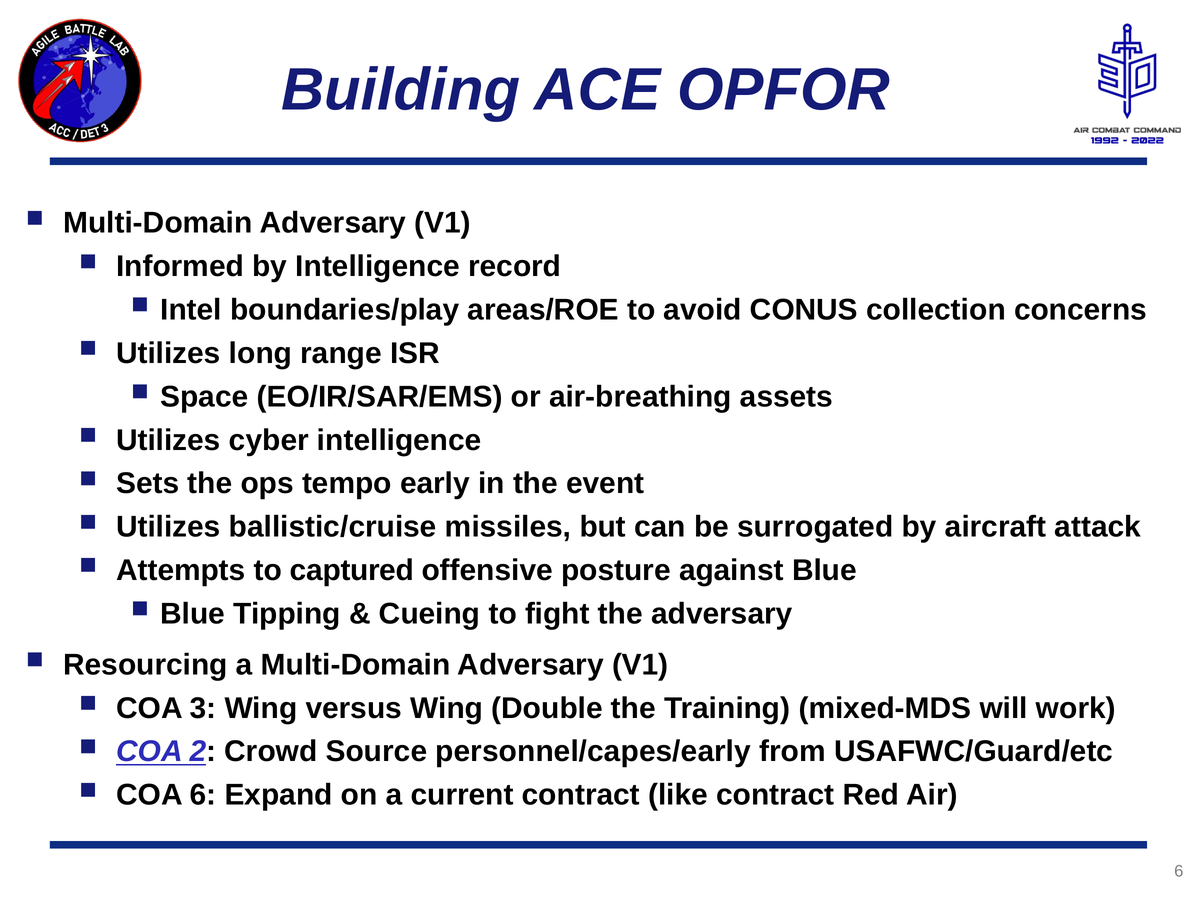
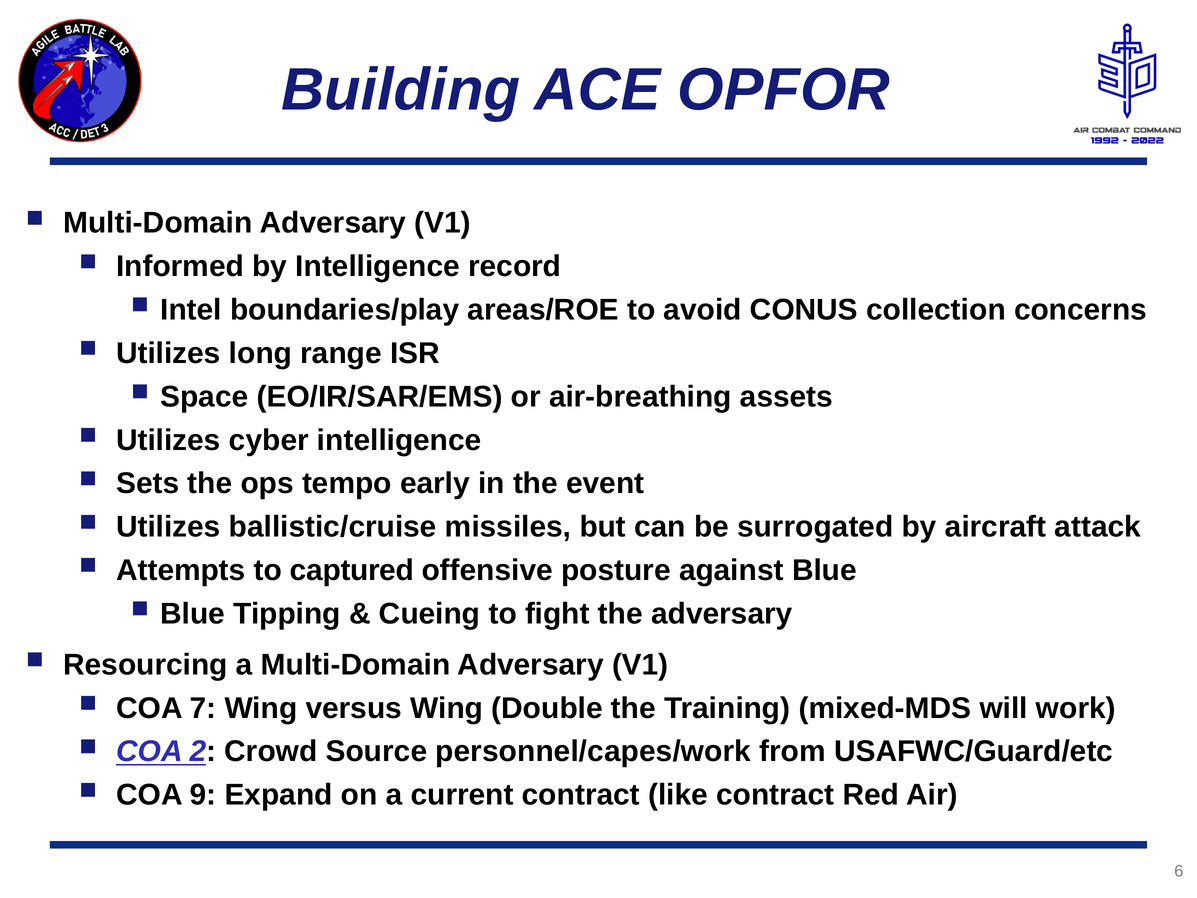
3: 3 -> 7 (203, 708)
personnel/capes/early: personnel/capes/early -> personnel/capes/work (593, 751)
COA 6: 6 -> 9 (203, 795)
